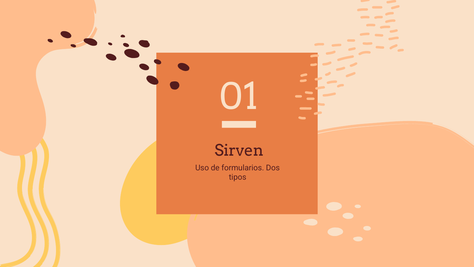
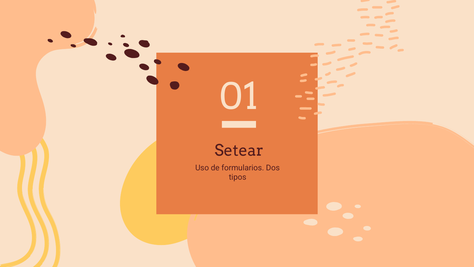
Sirven: Sirven -> Setear (239, 150)
